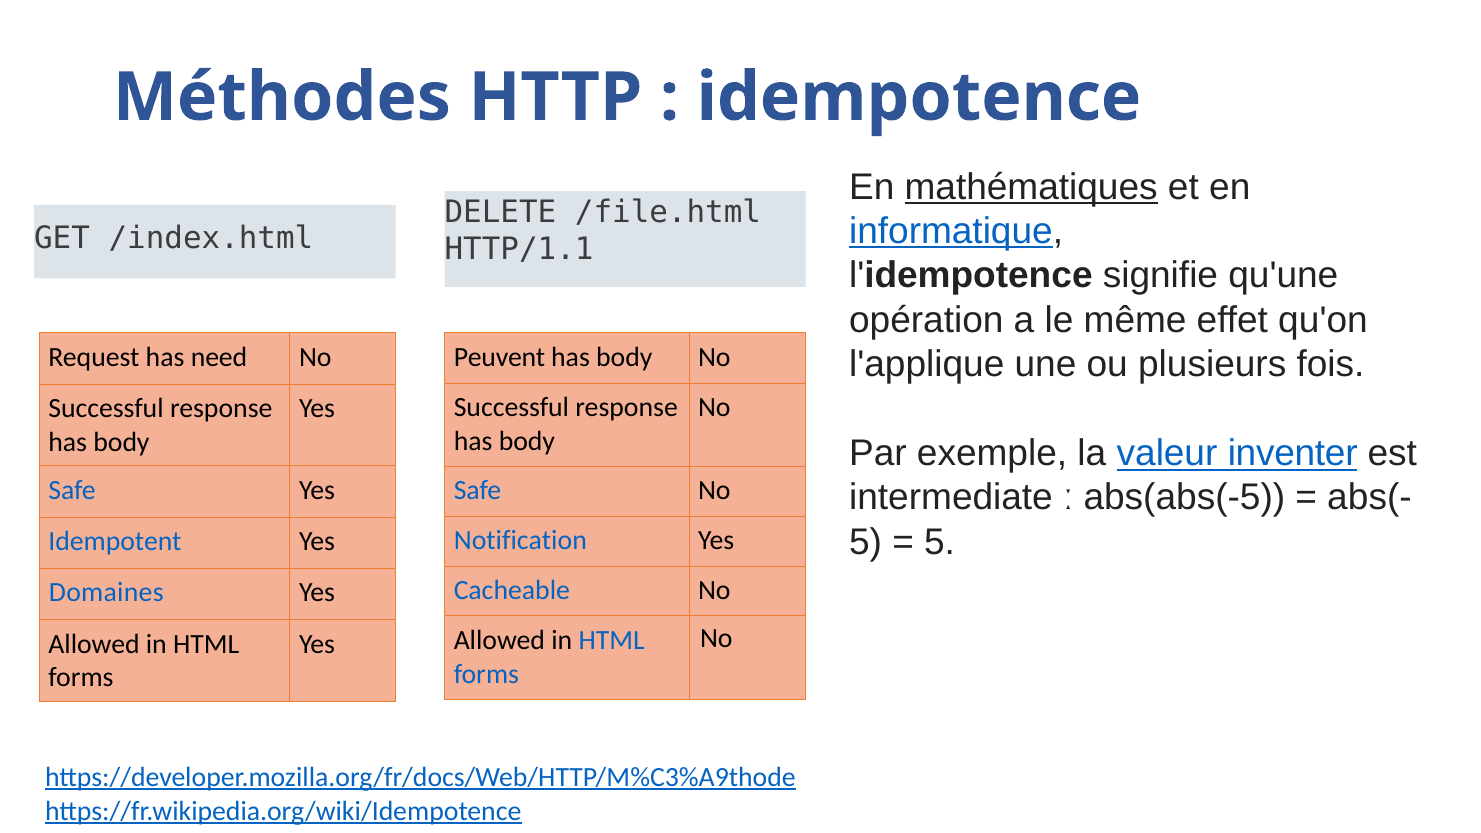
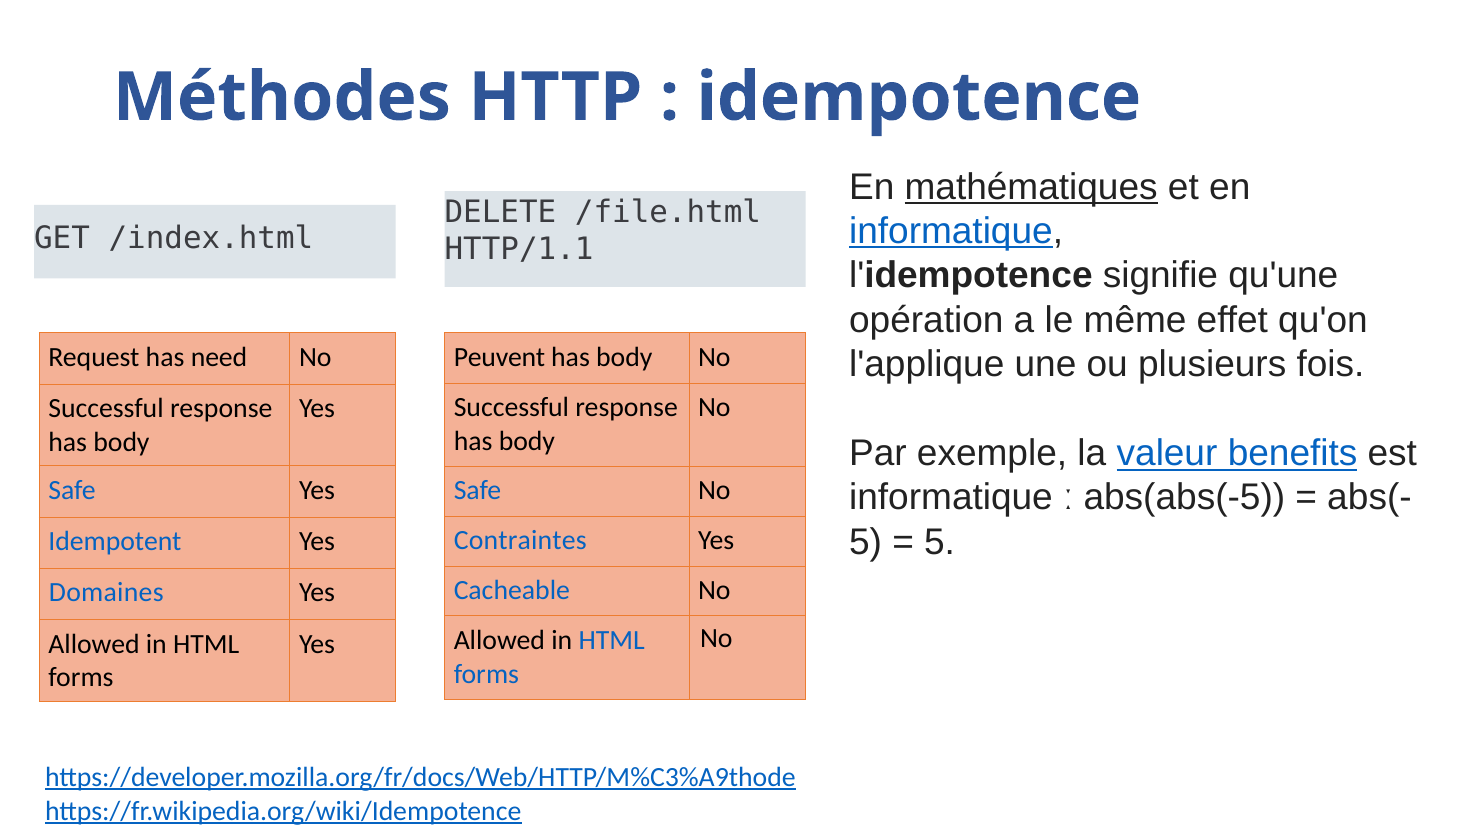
inventer: inventer -> benefits (1293, 453)
intermediate: intermediate -> informatique (951, 498)
Notification: Notification -> Contraintes (520, 541)
